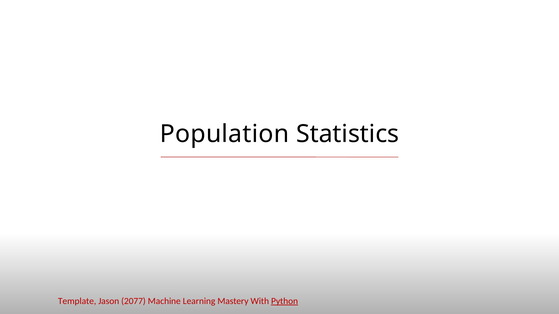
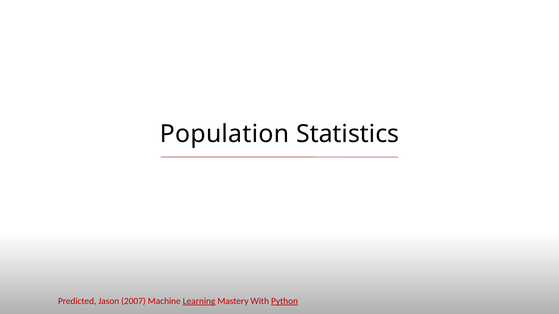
Template: Template -> Predicted (77, 302)
2077: 2077 -> 2007 (133, 302)
Learning underline: none -> present (199, 302)
